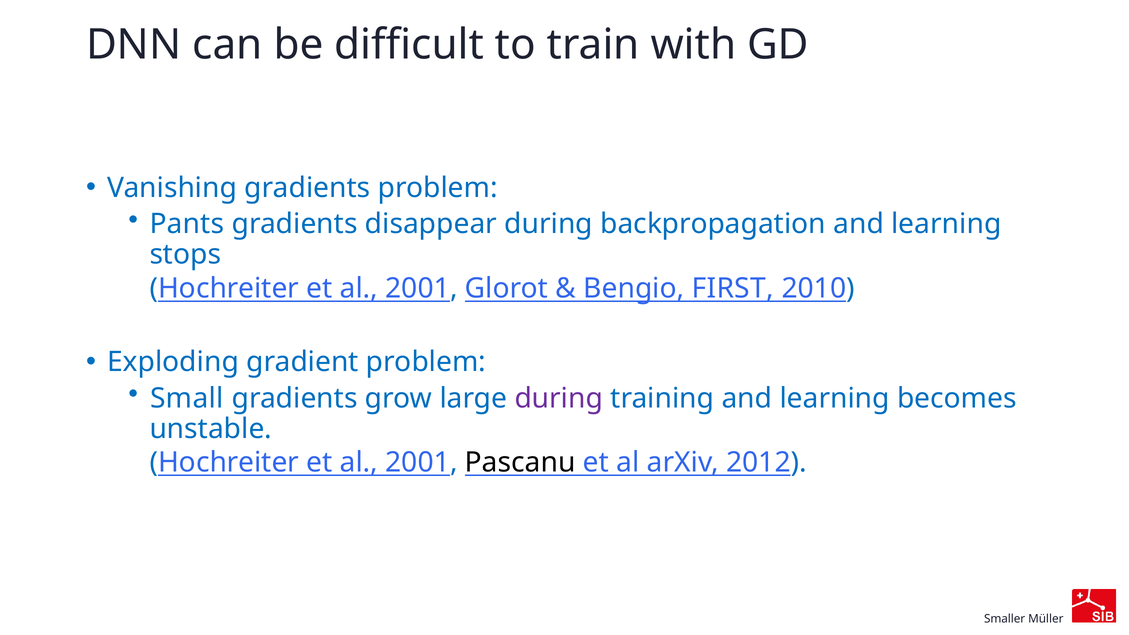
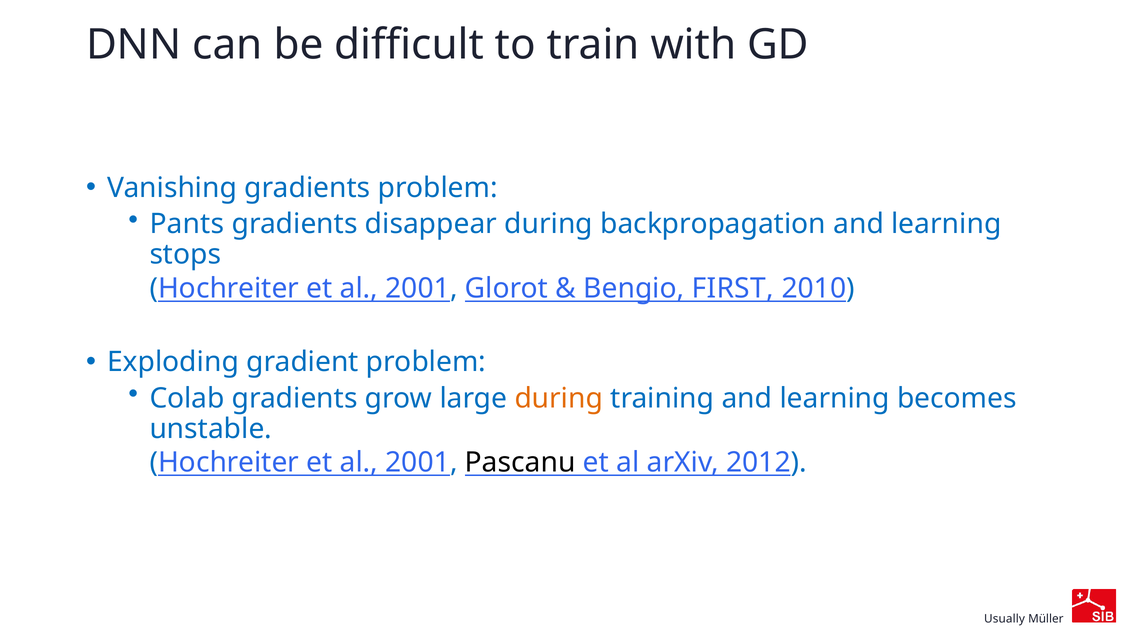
Small: Small -> Colab (187, 398)
during colour: purple -> orange (559, 398)
Smaller: Smaller -> Usually (1005, 619)
